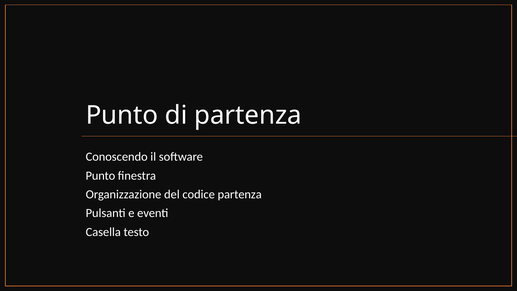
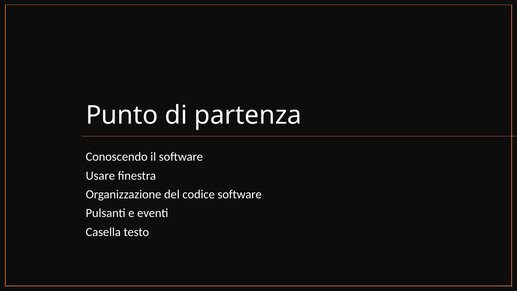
Punto: Punto -> Usare (100, 176)
codice partenza: partenza -> software (240, 194)
